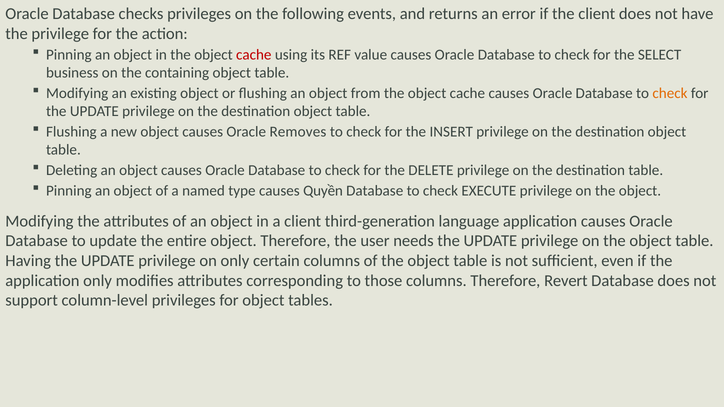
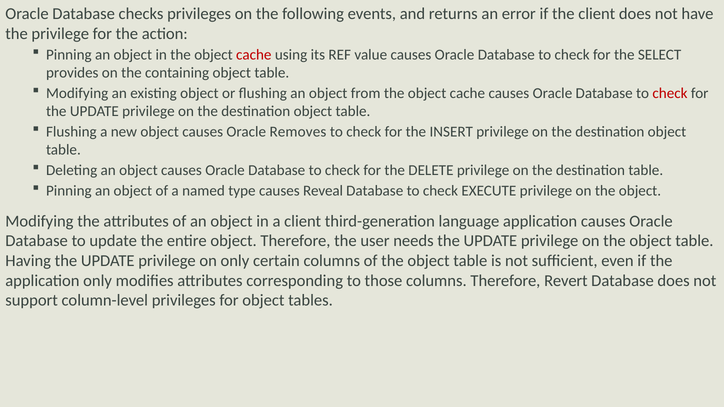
business: business -> provides (72, 73)
check colour: orange -> red (670, 93)
Quyền: Quyền -> Reveal (323, 191)
